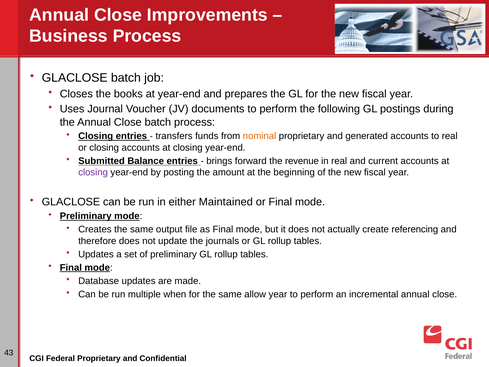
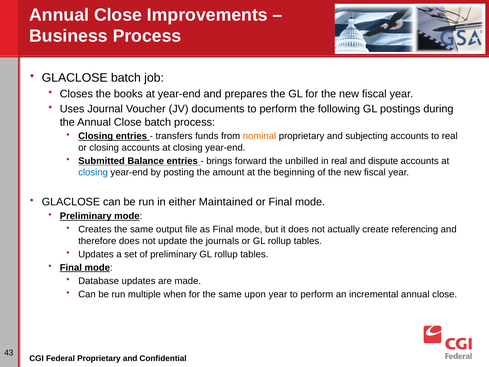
generated: generated -> subjecting (367, 136)
revenue: revenue -> unbilled (302, 161)
current: current -> dispute (383, 161)
closing colour: purple -> blue (93, 172)
allow: allow -> upon (255, 294)
